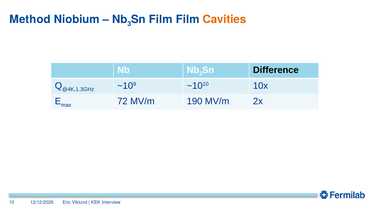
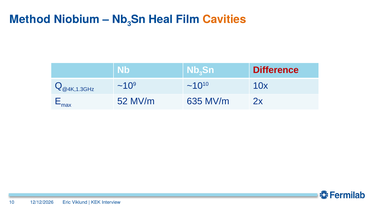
Film: Film -> Heal (161, 19)
Difference colour: black -> red (276, 70)
72: 72 -> 52 (122, 102)
190: 190 -> 635 (195, 102)
